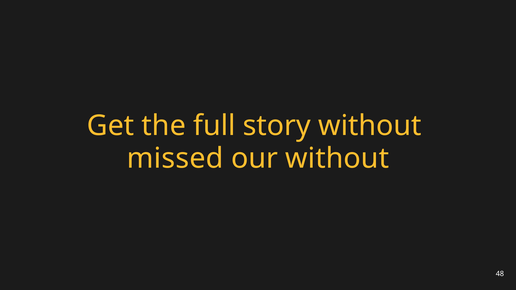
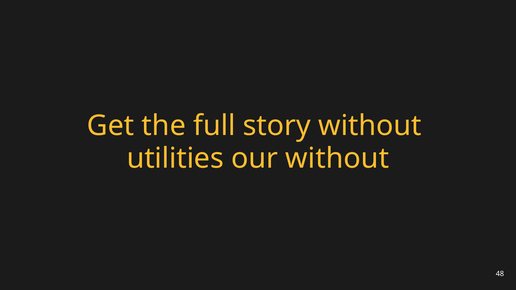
missed: missed -> utilities (175, 159)
